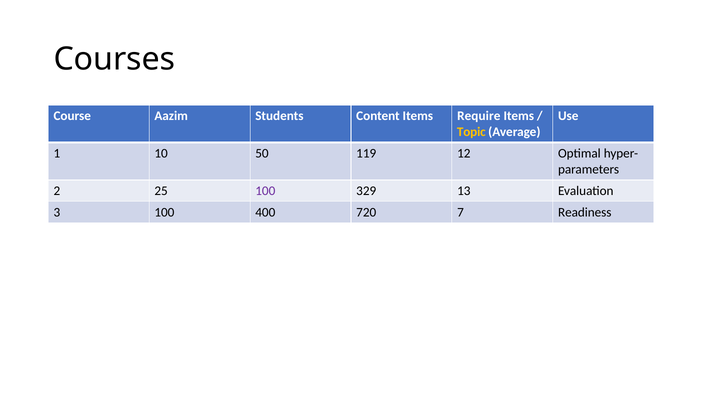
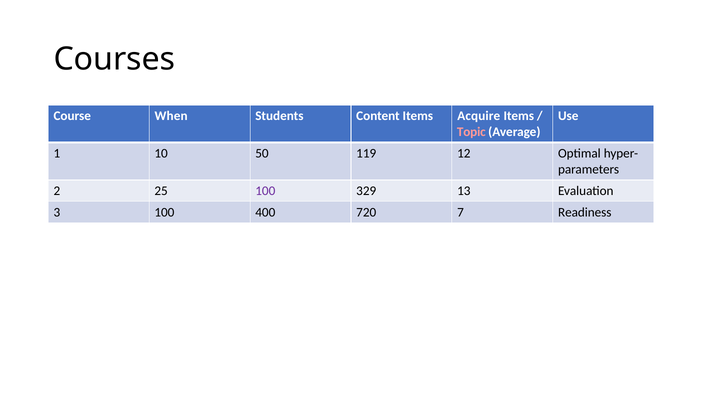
Aazim: Aazim -> When (171, 116)
Require: Require -> Acquire (479, 116)
Topic colour: yellow -> pink (471, 132)
